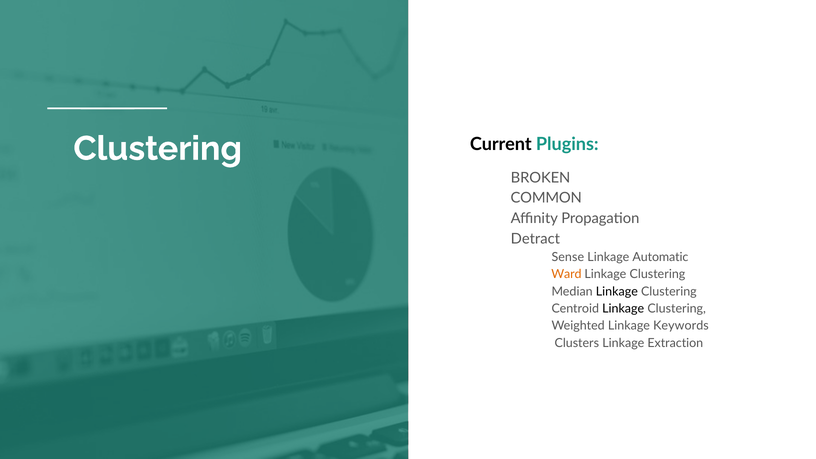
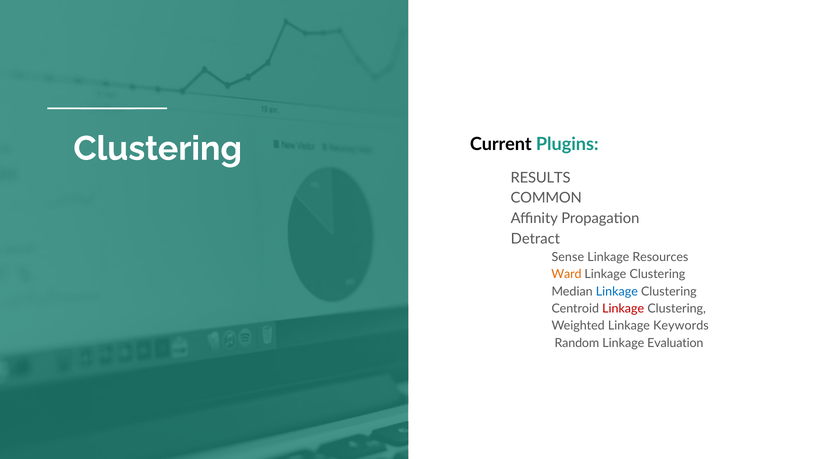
BROKEN: BROKEN -> RESULTS (541, 178)
Automatic: Automatic -> Resources (660, 257)
Linkage colour: black -> blue (617, 291)
Linkage colour: black -> red (623, 309)
Clusters: Clusters -> Random (577, 343)
Extraction: Extraction -> Evaluation (675, 343)
